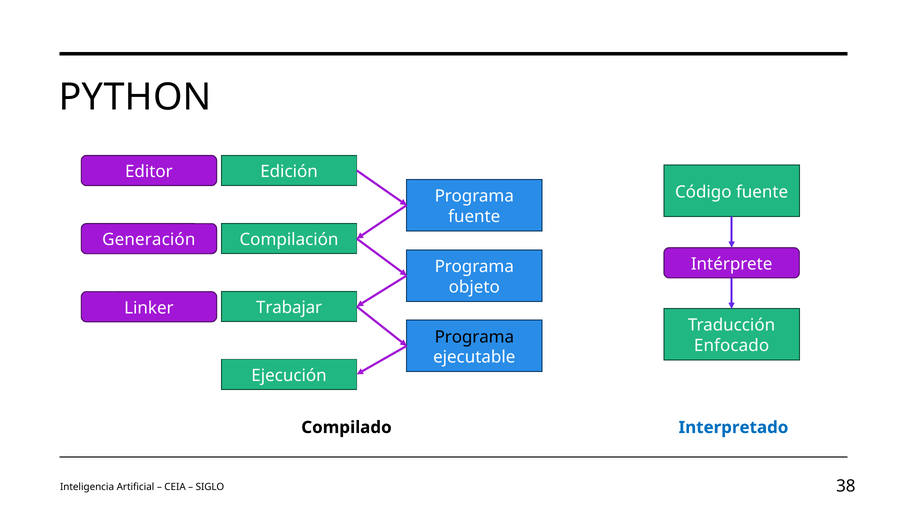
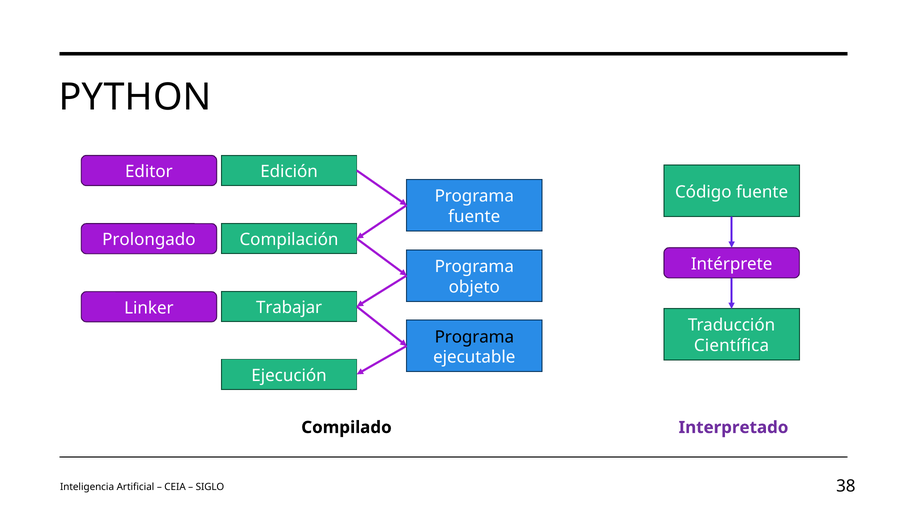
Generación: Generación -> Prolongado (149, 240)
Enfocado: Enfocado -> Científica (732, 346)
Interpretado colour: blue -> purple (733, 428)
